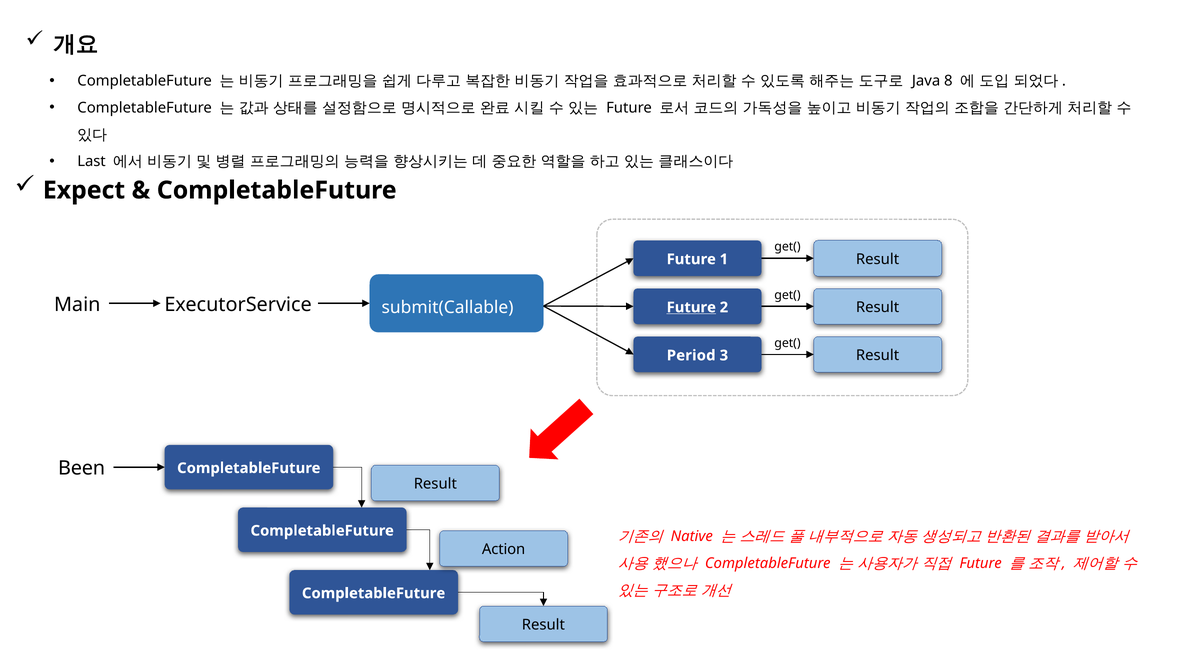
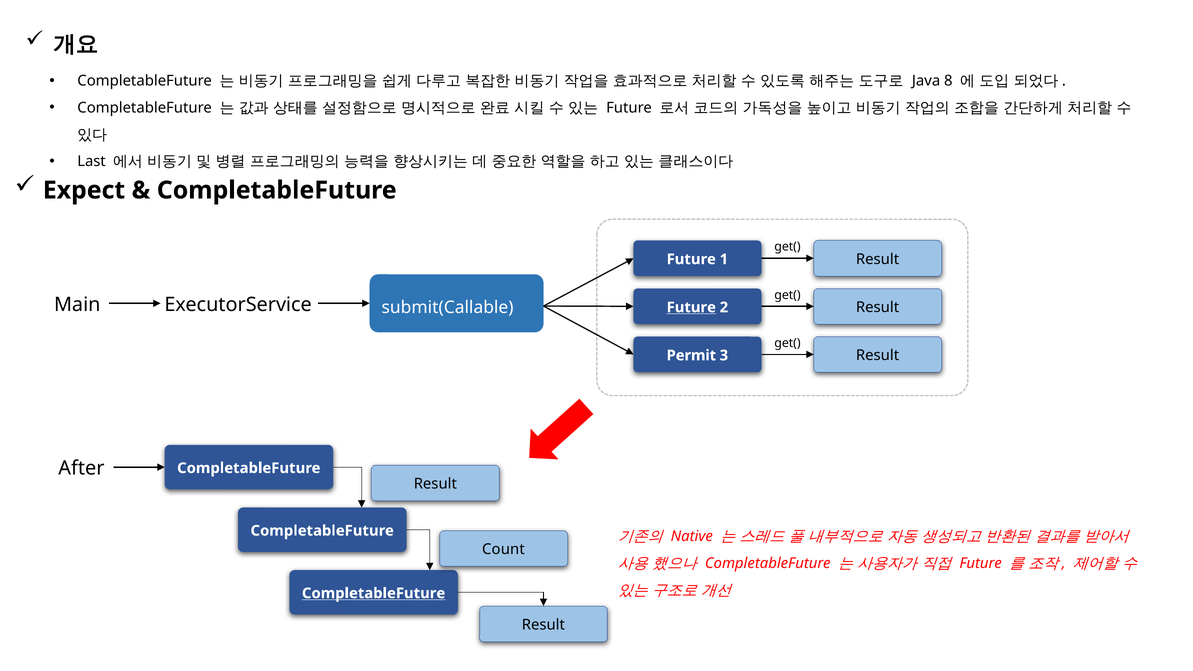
Period: Period -> Permit (691, 355)
Been: Been -> After (81, 468)
Action: Action -> Count (503, 550)
CompletableFuture underline: none -> present (374, 593)
